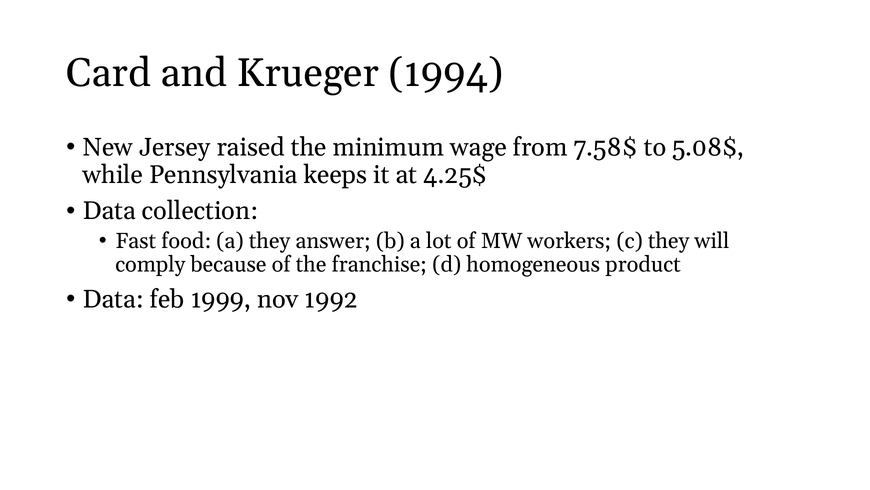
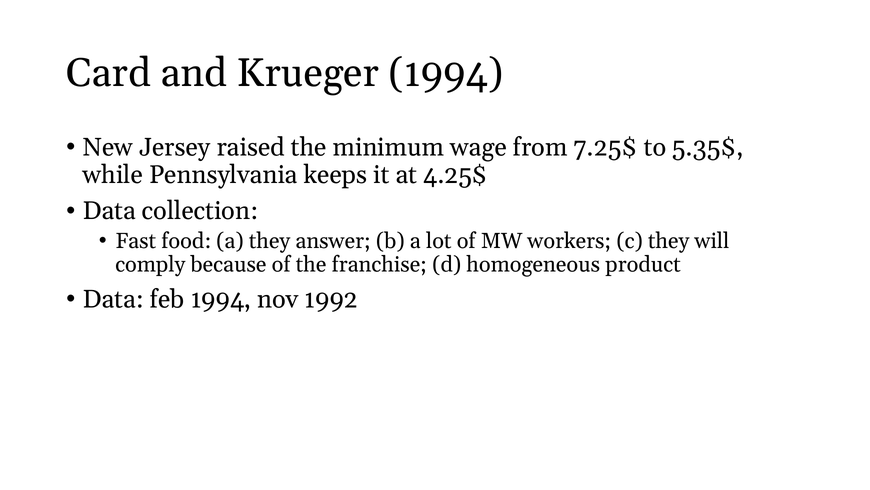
7.58$: 7.58$ -> 7.25$ (606, 147)
5.08$: 5.08$ -> 5.35$ (708, 147)
feb 1999: 1999 -> 1994 (221, 299)
